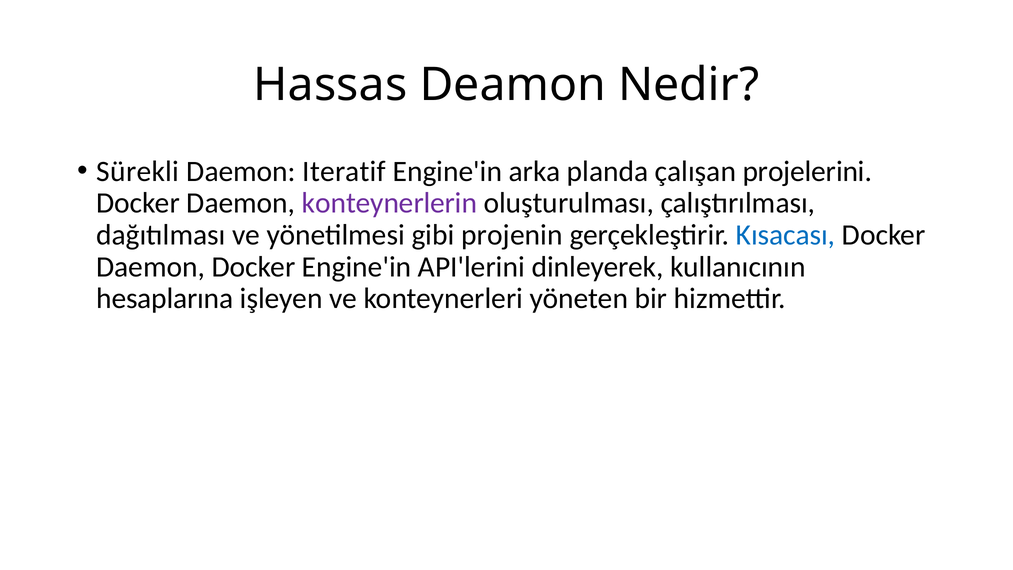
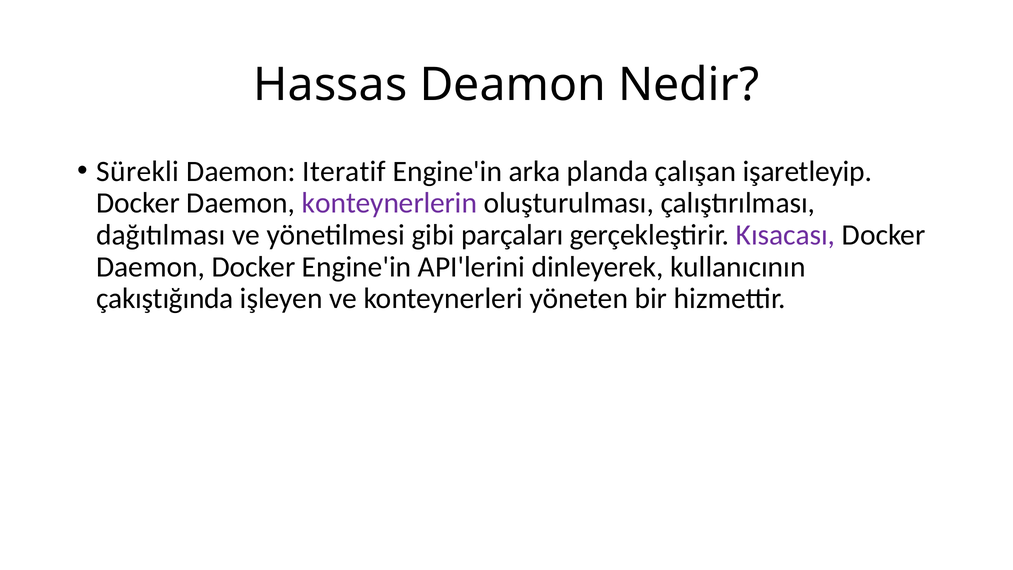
projelerini: projelerini -> işaretleyip (807, 171)
projenin: projenin -> parçaları (512, 235)
Kısacası colour: blue -> purple (786, 235)
hesaplarına: hesaplarına -> çakıştığında (165, 299)
